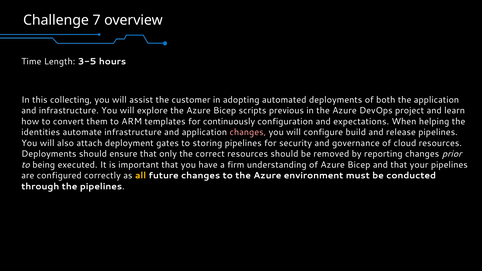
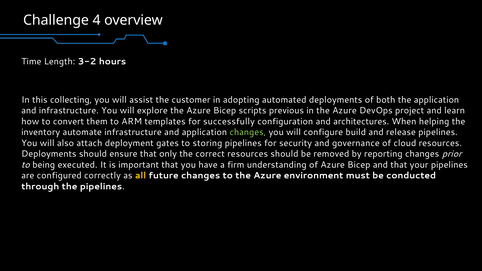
7: 7 -> 4 (97, 20)
3-5: 3-5 -> 3-2 (87, 61)
continuously: continuously -> successfully (229, 121)
expectations: expectations -> architectures (361, 121)
identities: identities -> inventory (41, 132)
changes colour: pink -> light green (248, 132)
